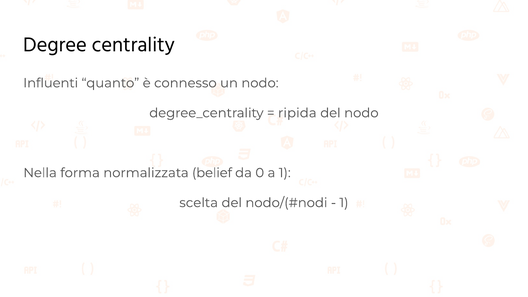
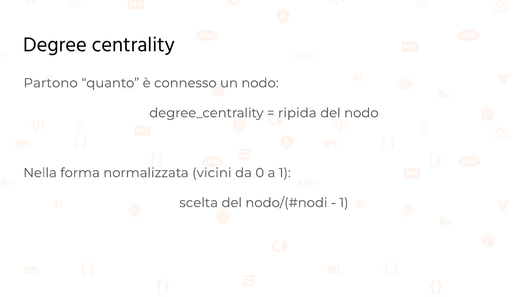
Influenti: Influenti -> Partono (51, 83)
belief: belief -> vicini (212, 173)
